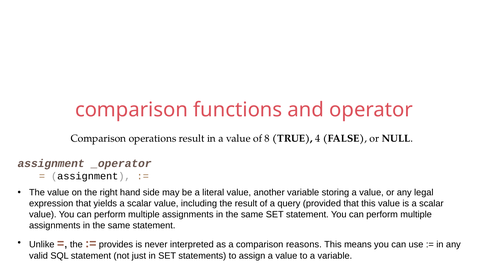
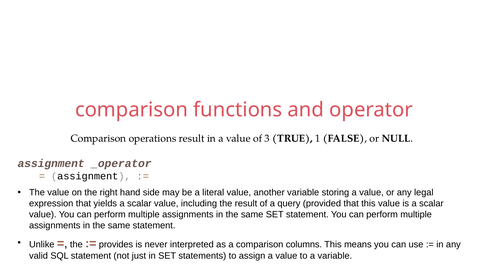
8: 8 -> 3 (267, 139)
4: 4 -> 1 (318, 139)
reasons: reasons -> columns (304, 245)
